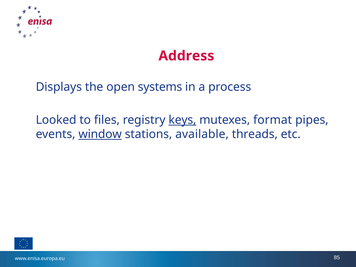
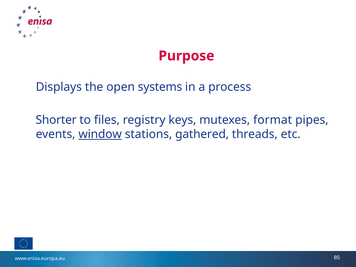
Address: Address -> Purpose (186, 56)
Looked: Looked -> Shorter (56, 120)
keys underline: present -> none (182, 120)
available: available -> gathered (202, 134)
